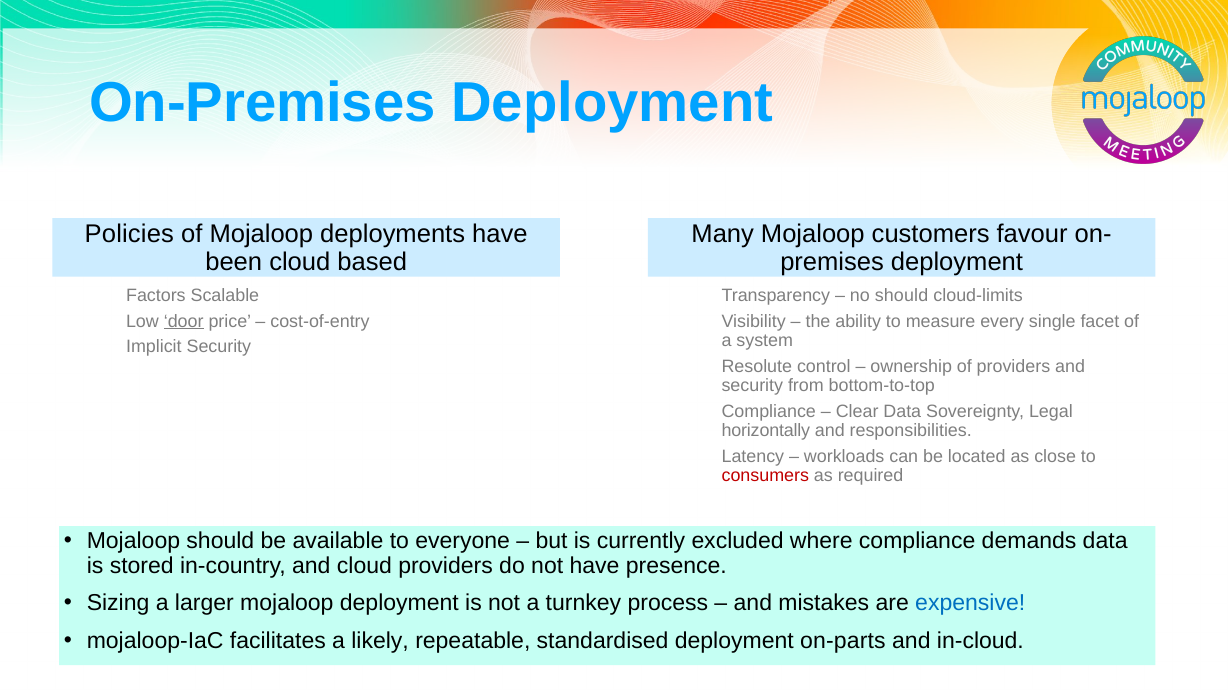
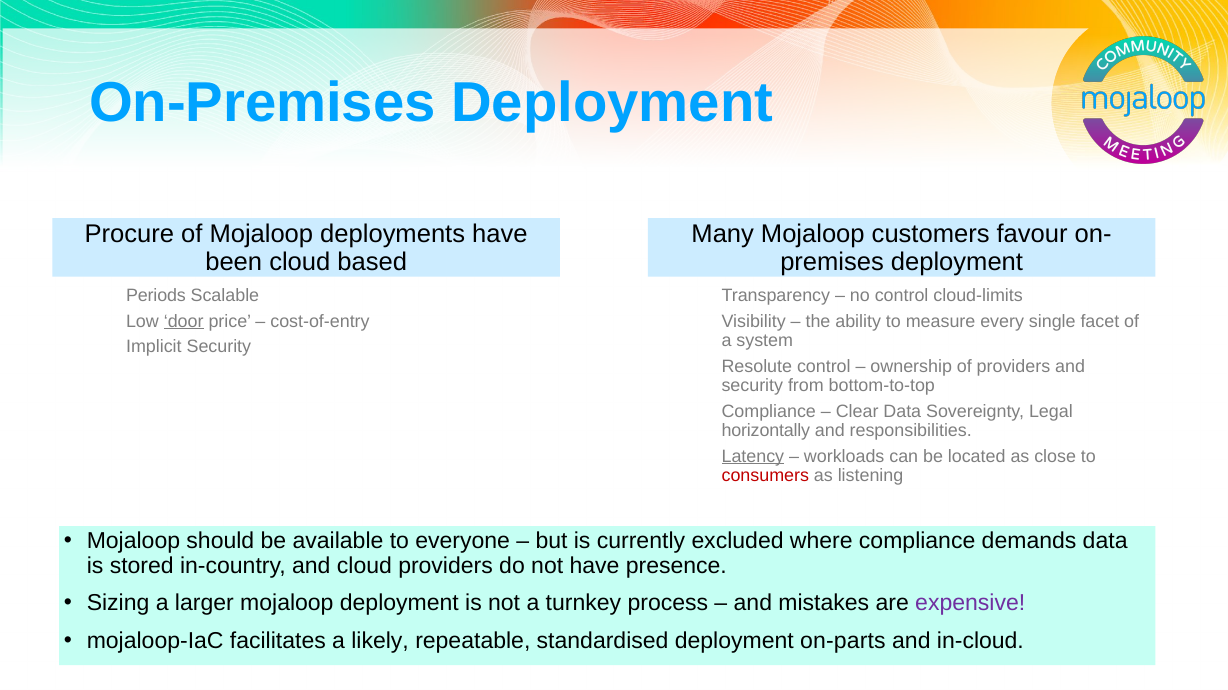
Policies: Policies -> Procure (129, 234)
Factors: Factors -> Periods (156, 296)
no should: should -> control (902, 296)
Latency underline: none -> present (753, 457)
required: required -> listening (871, 476)
expensive colour: blue -> purple (970, 604)
